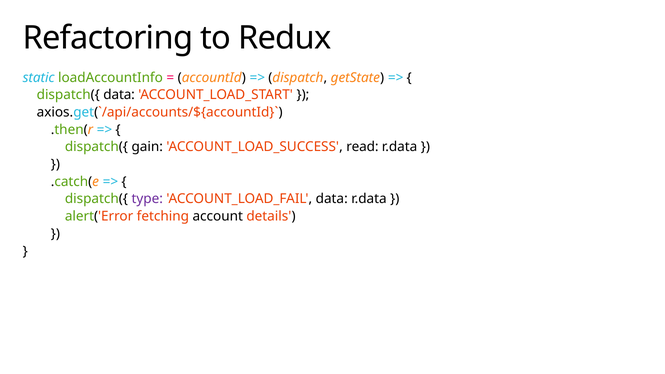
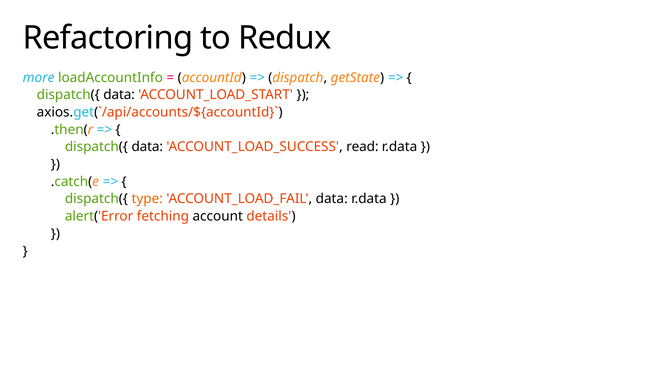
static: static -> more (39, 78)
gain: gain -> data (147, 147)
type colour: purple -> orange (147, 199)
